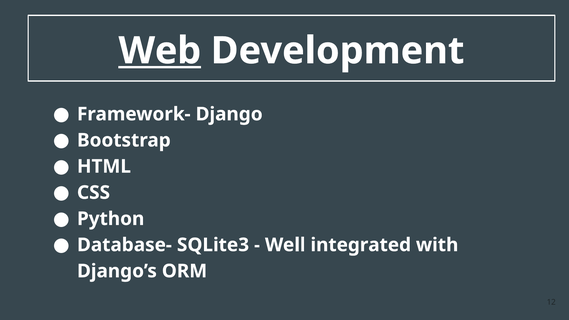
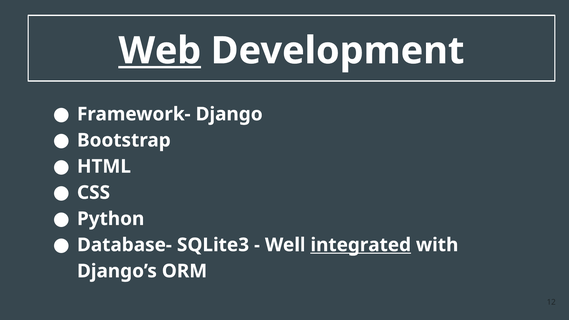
integrated underline: none -> present (361, 245)
